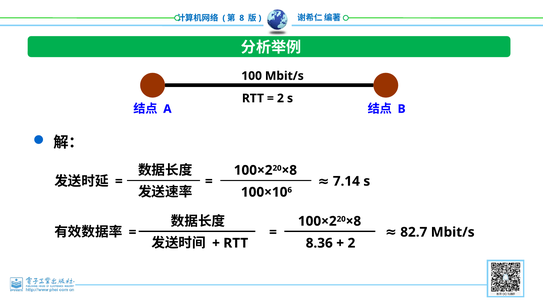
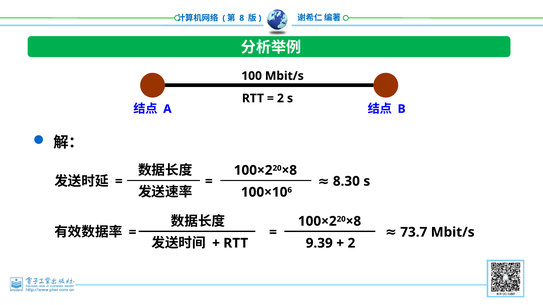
7.14: 7.14 -> 8.30 (346, 181)
82.7: 82.7 -> 73.7 (414, 232)
8.36: 8.36 -> 9.39 (319, 243)
